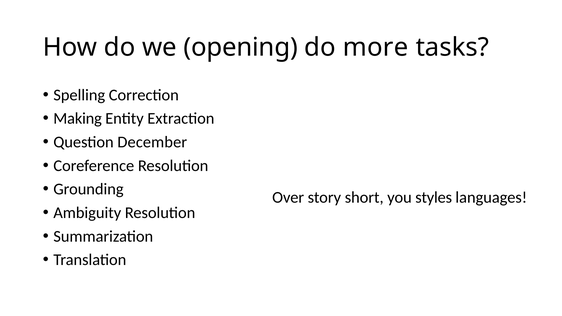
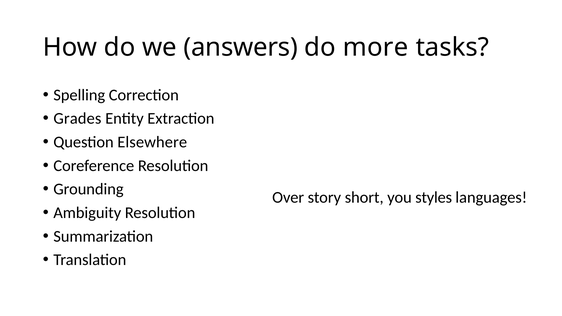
opening: opening -> answers (241, 47)
Making: Making -> Grades (77, 119)
December: December -> Elsewhere (152, 142)
